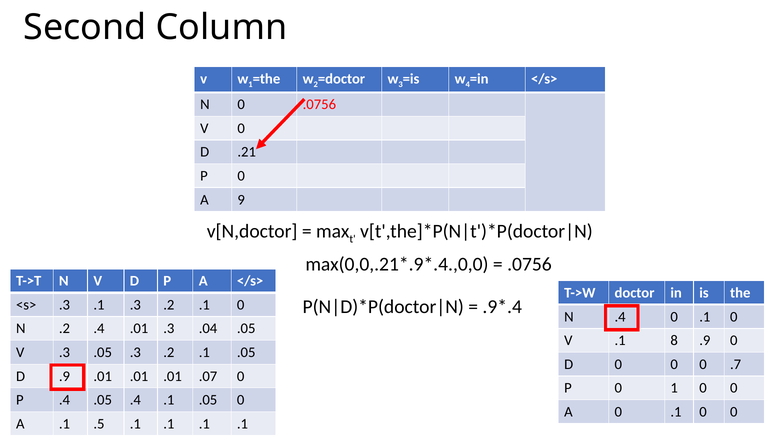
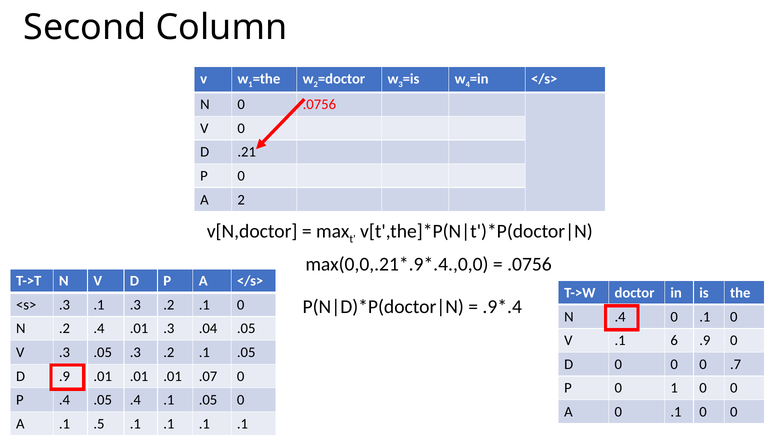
A 9: 9 -> 2 (241, 200)
8: 8 -> 6 (674, 341)
